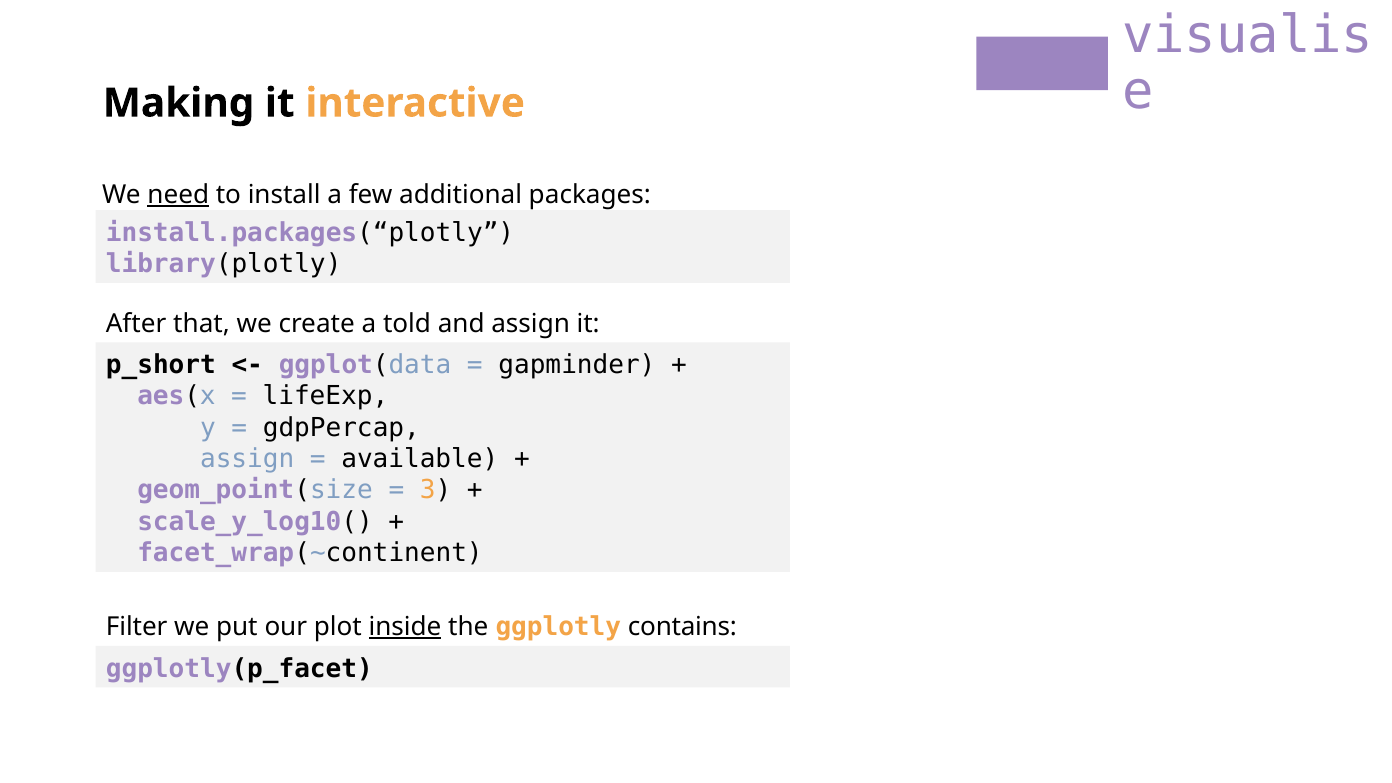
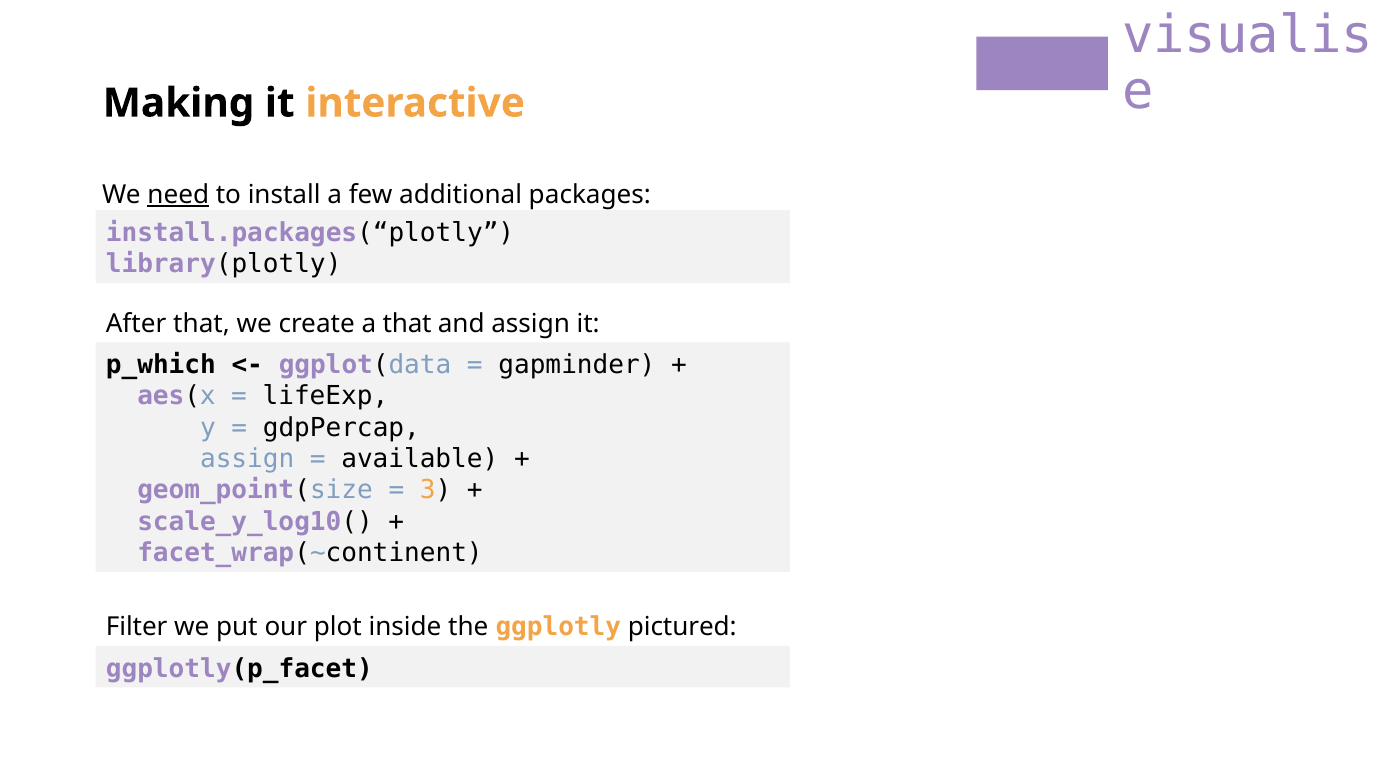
a told: told -> that (407, 323)
p_short: p_short -> p_which (161, 365)
inside underline: present -> none (405, 627)
contains: contains -> pictured (682, 627)
